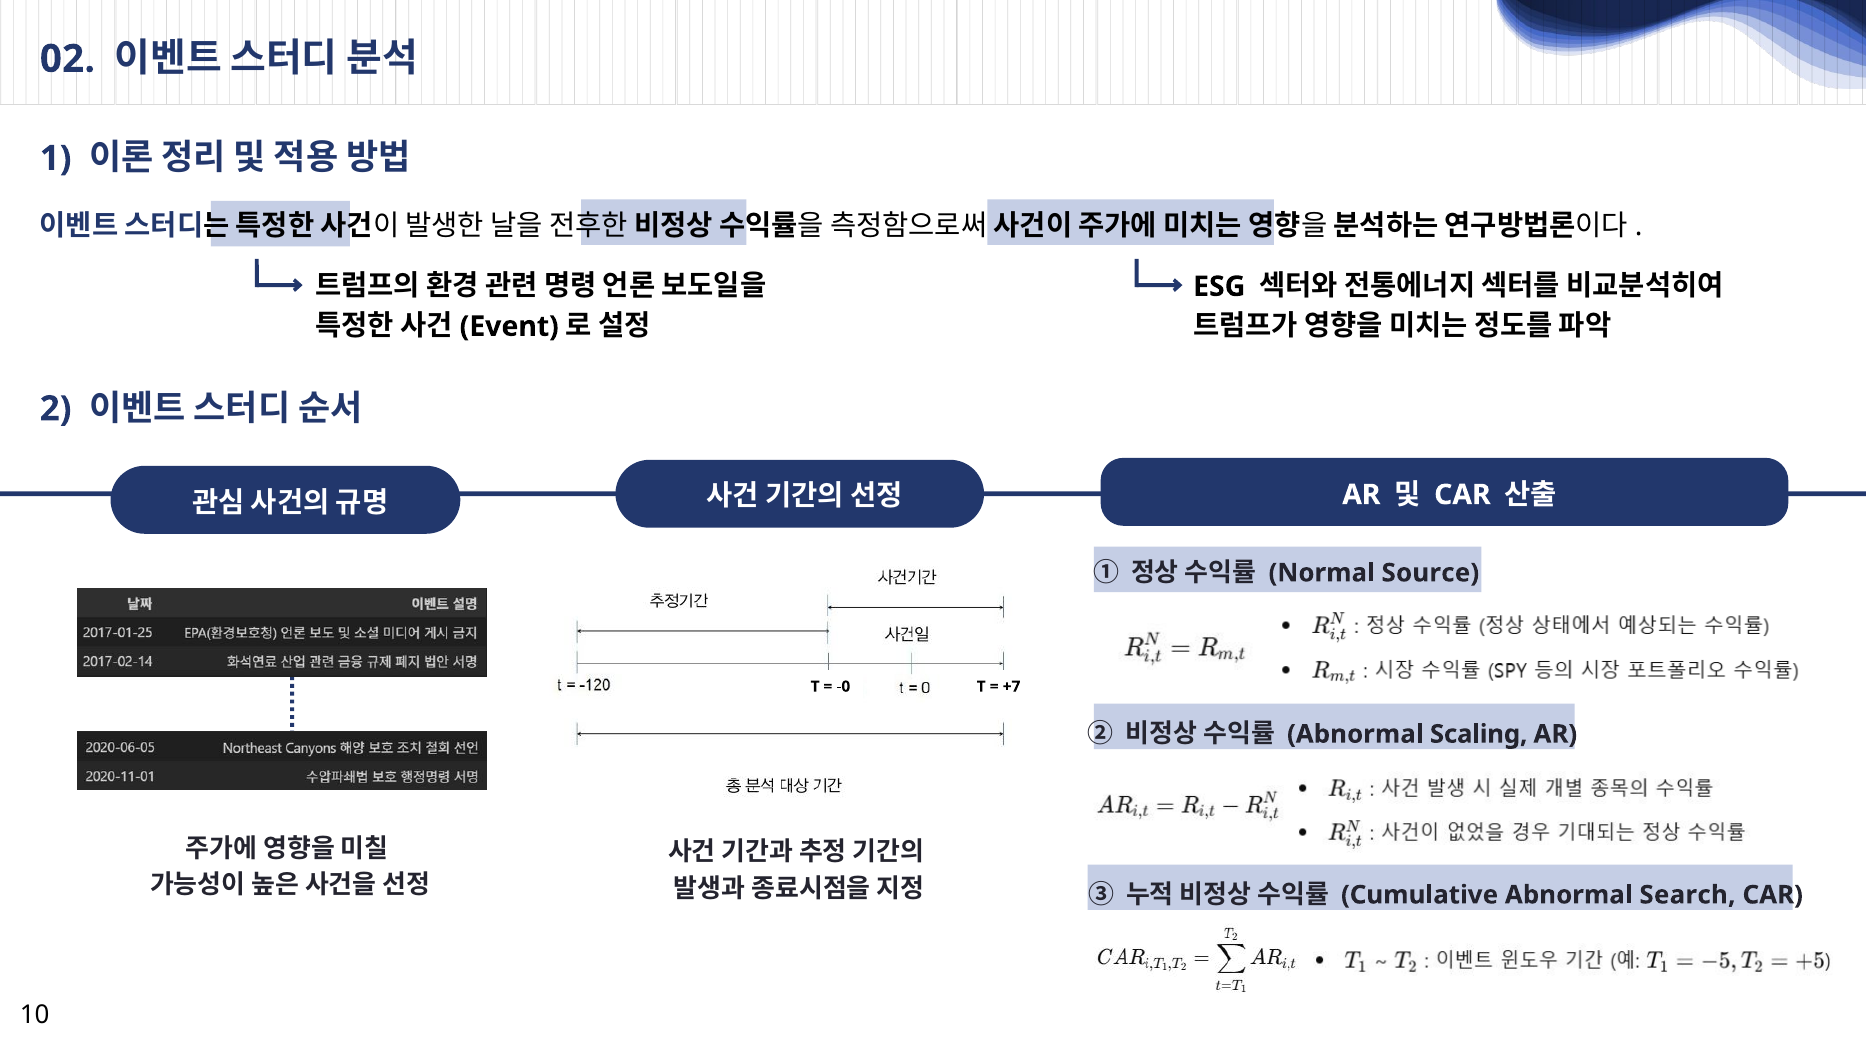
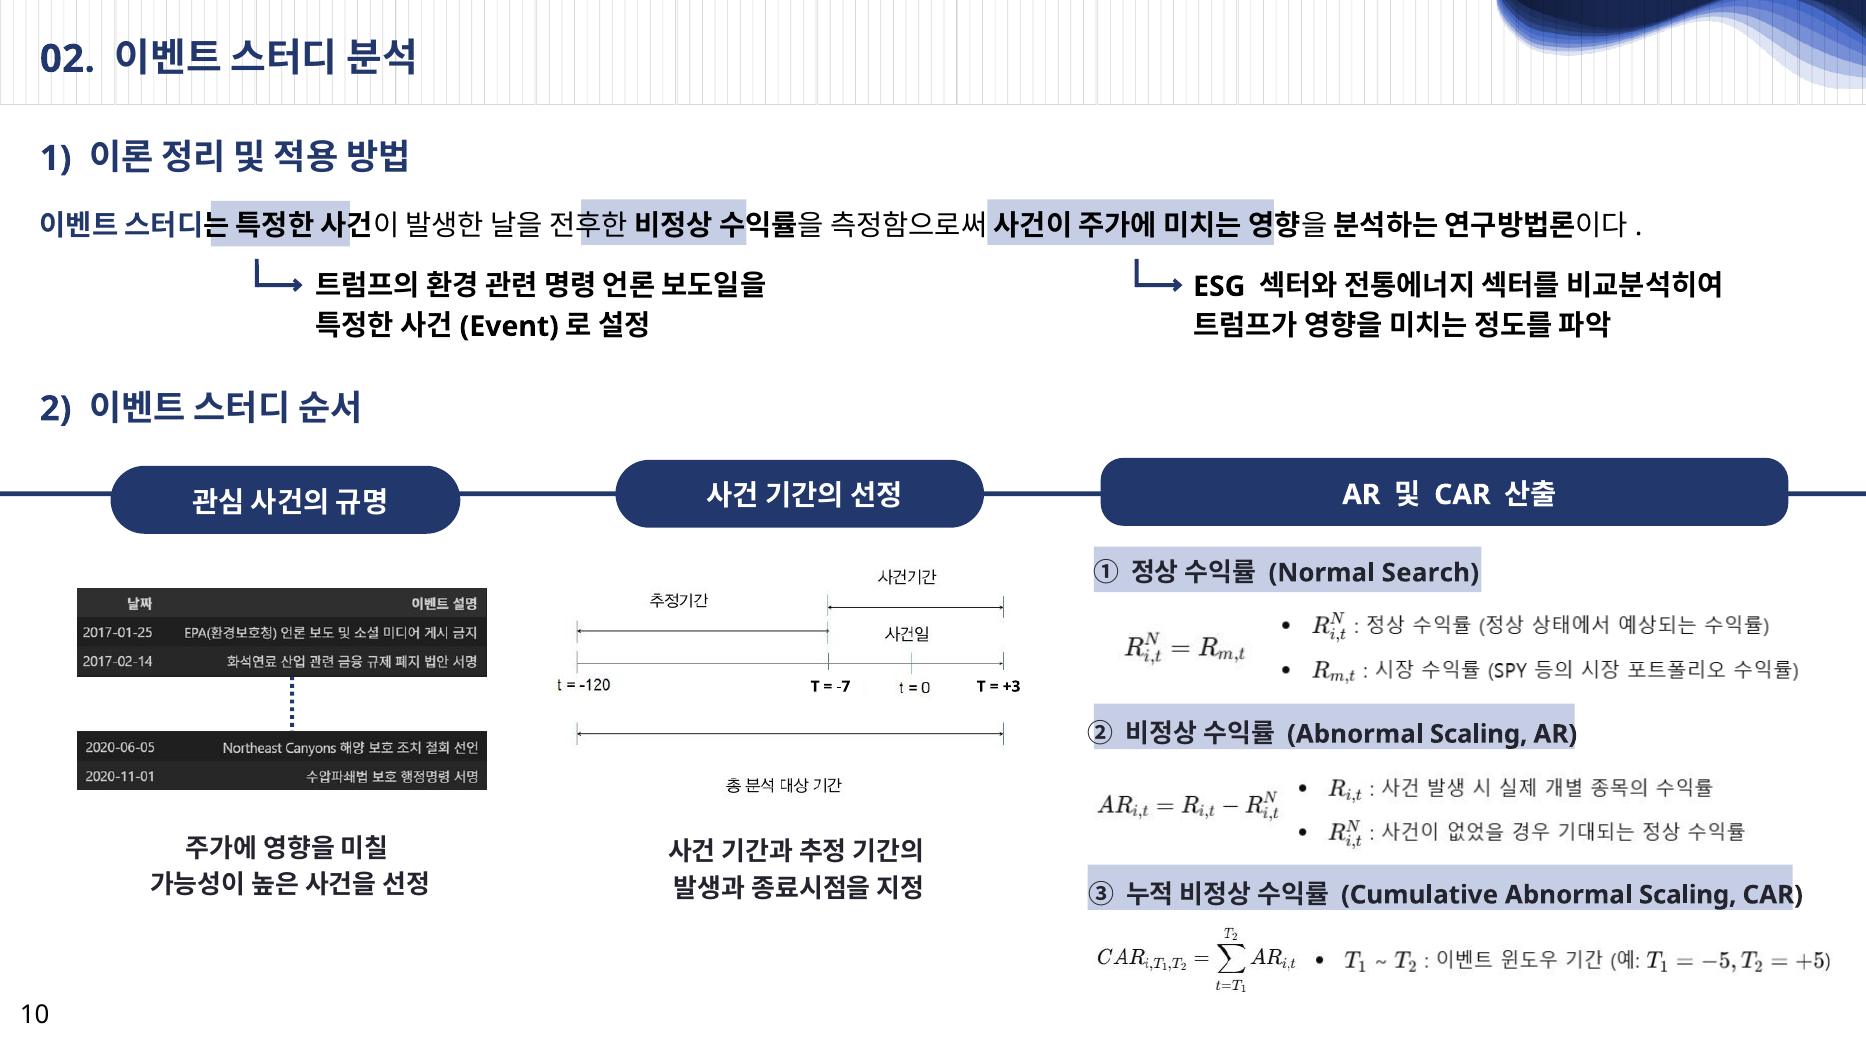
Source: Source -> Search (1430, 573)
-0: -0 -> -7 (843, 686)
+7: +7 -> +3 (1012, 686)
Cumulative Abnormal Search: Search -> Scaling (1688, 895)
